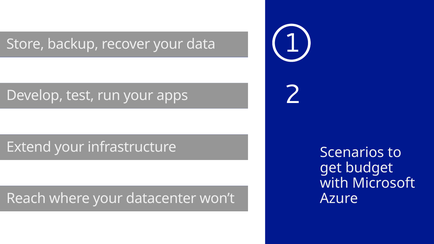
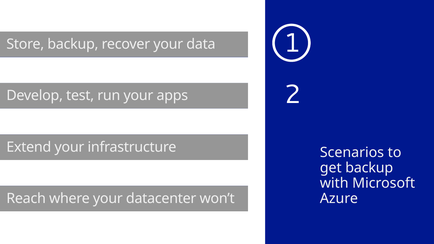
get budget: budget -> backup (369, 168)
